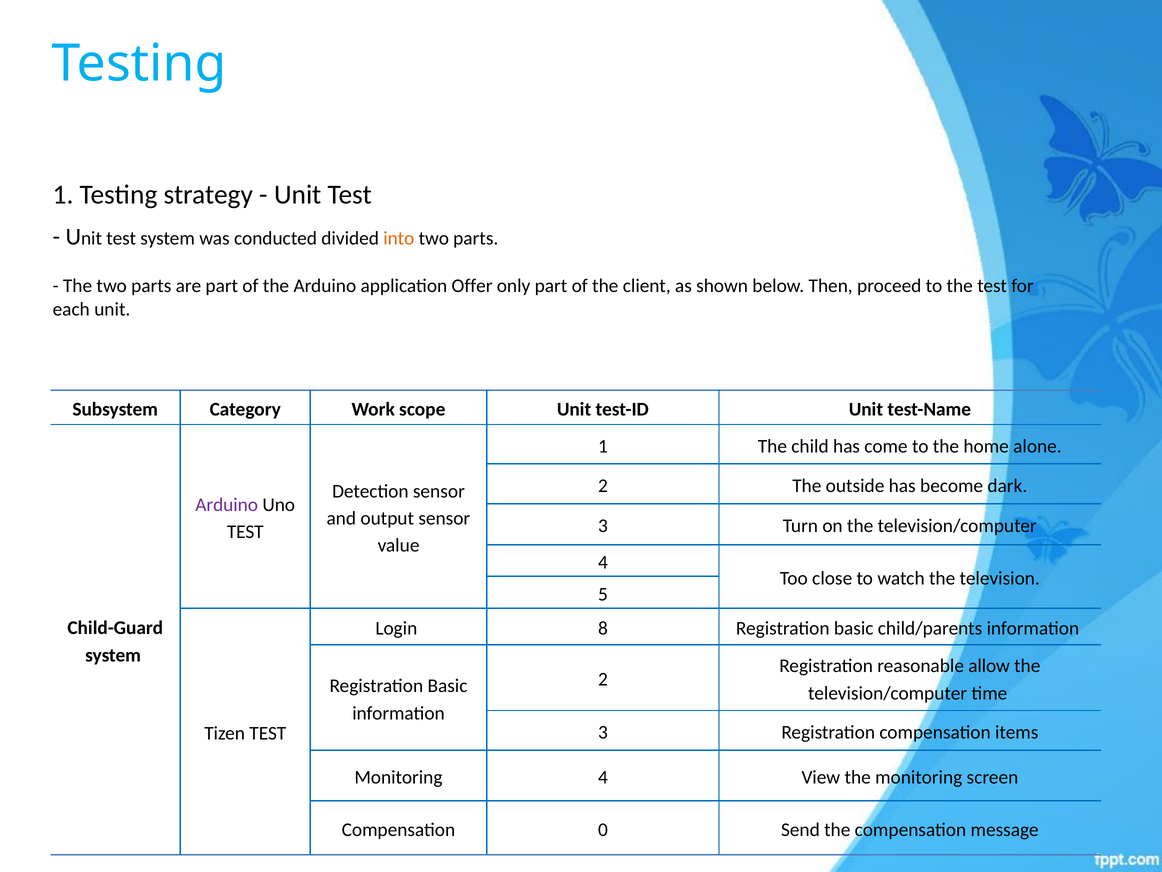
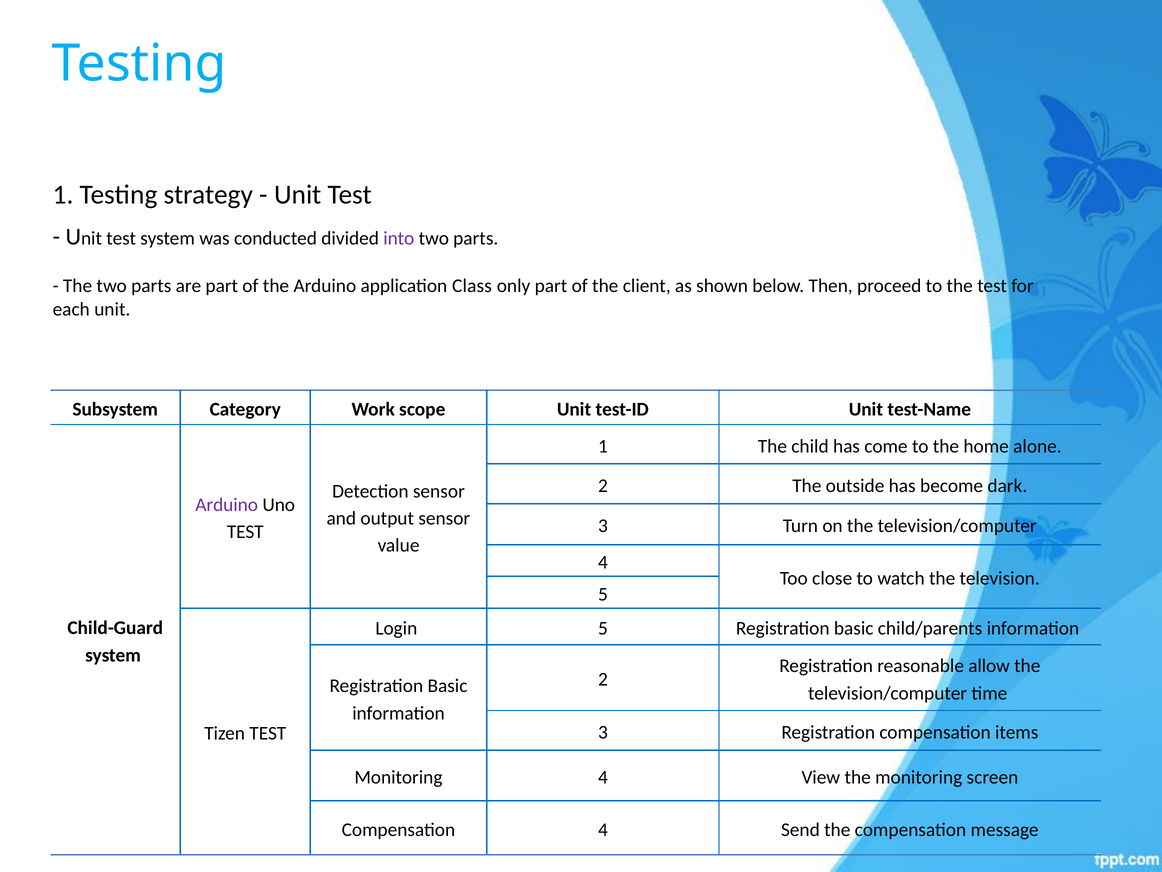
into colour: orange -> purple (399, 238)
Offer: Offer -> Class (472, 286)
Login 8: 8 -> 5 (603, 628)
Compensation 0: 0 -> 4 (603, 829)
